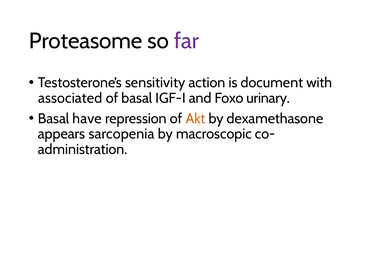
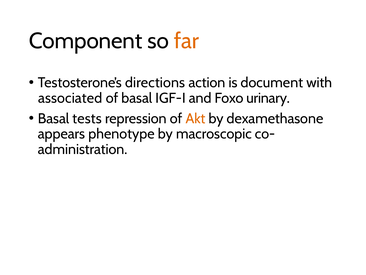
Proteasome: Proteasome -> Component (86, 41)
far colour: purple -> orange (186, 41)
sensitivity: sensitivity -> directions (155, 83)
have: have -> tests (87, 118)
sarcopenia: sarcopenia -> phenotype (122, 134)
